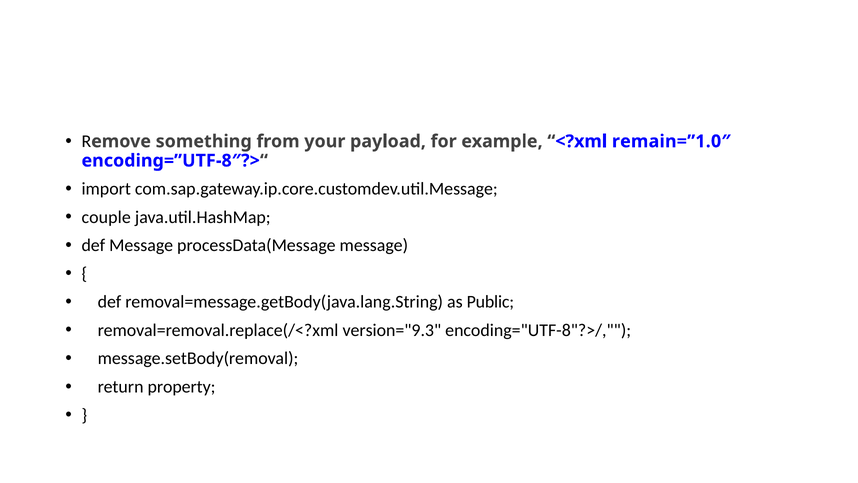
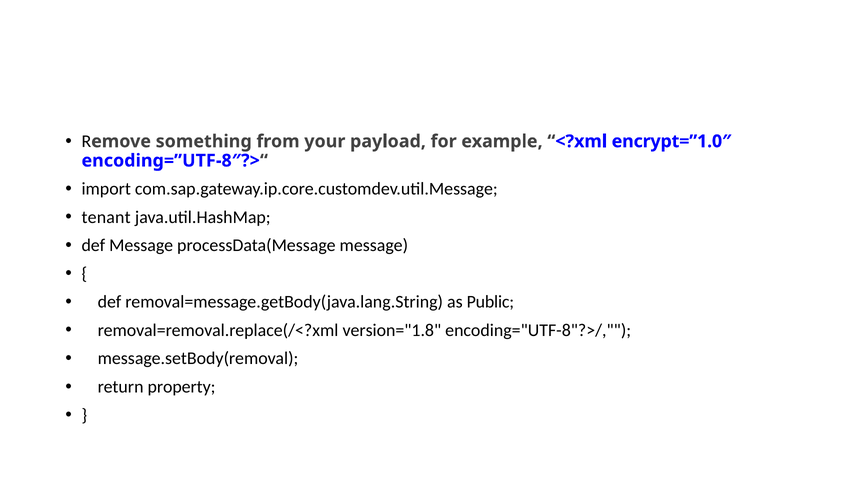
remain=”1.0″: remain=”1.0″ -> encrypt=”1.0″ (671, 141)
couple: couple -> tenant (106, 217)
version="9.3: version="9.3 -> version="1.8 (392, 330)
